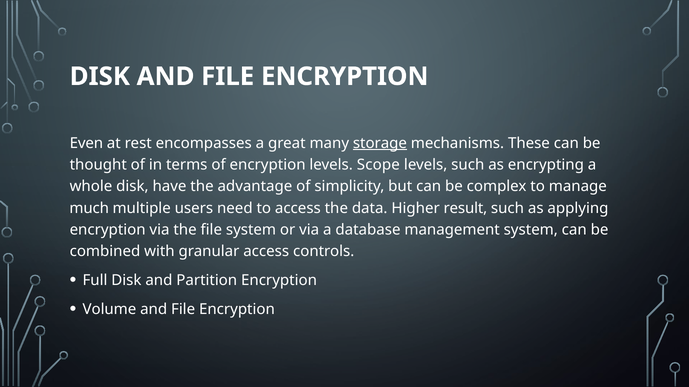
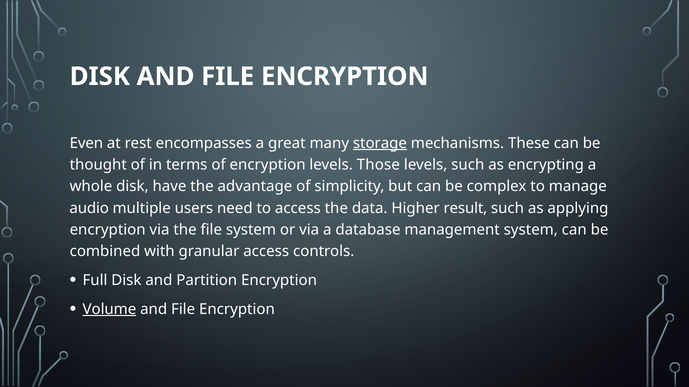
Scope: Scope -> Those (378, 165)
much: much -> audio (89, 208)
Volume underline: none -> present (109, 310)
